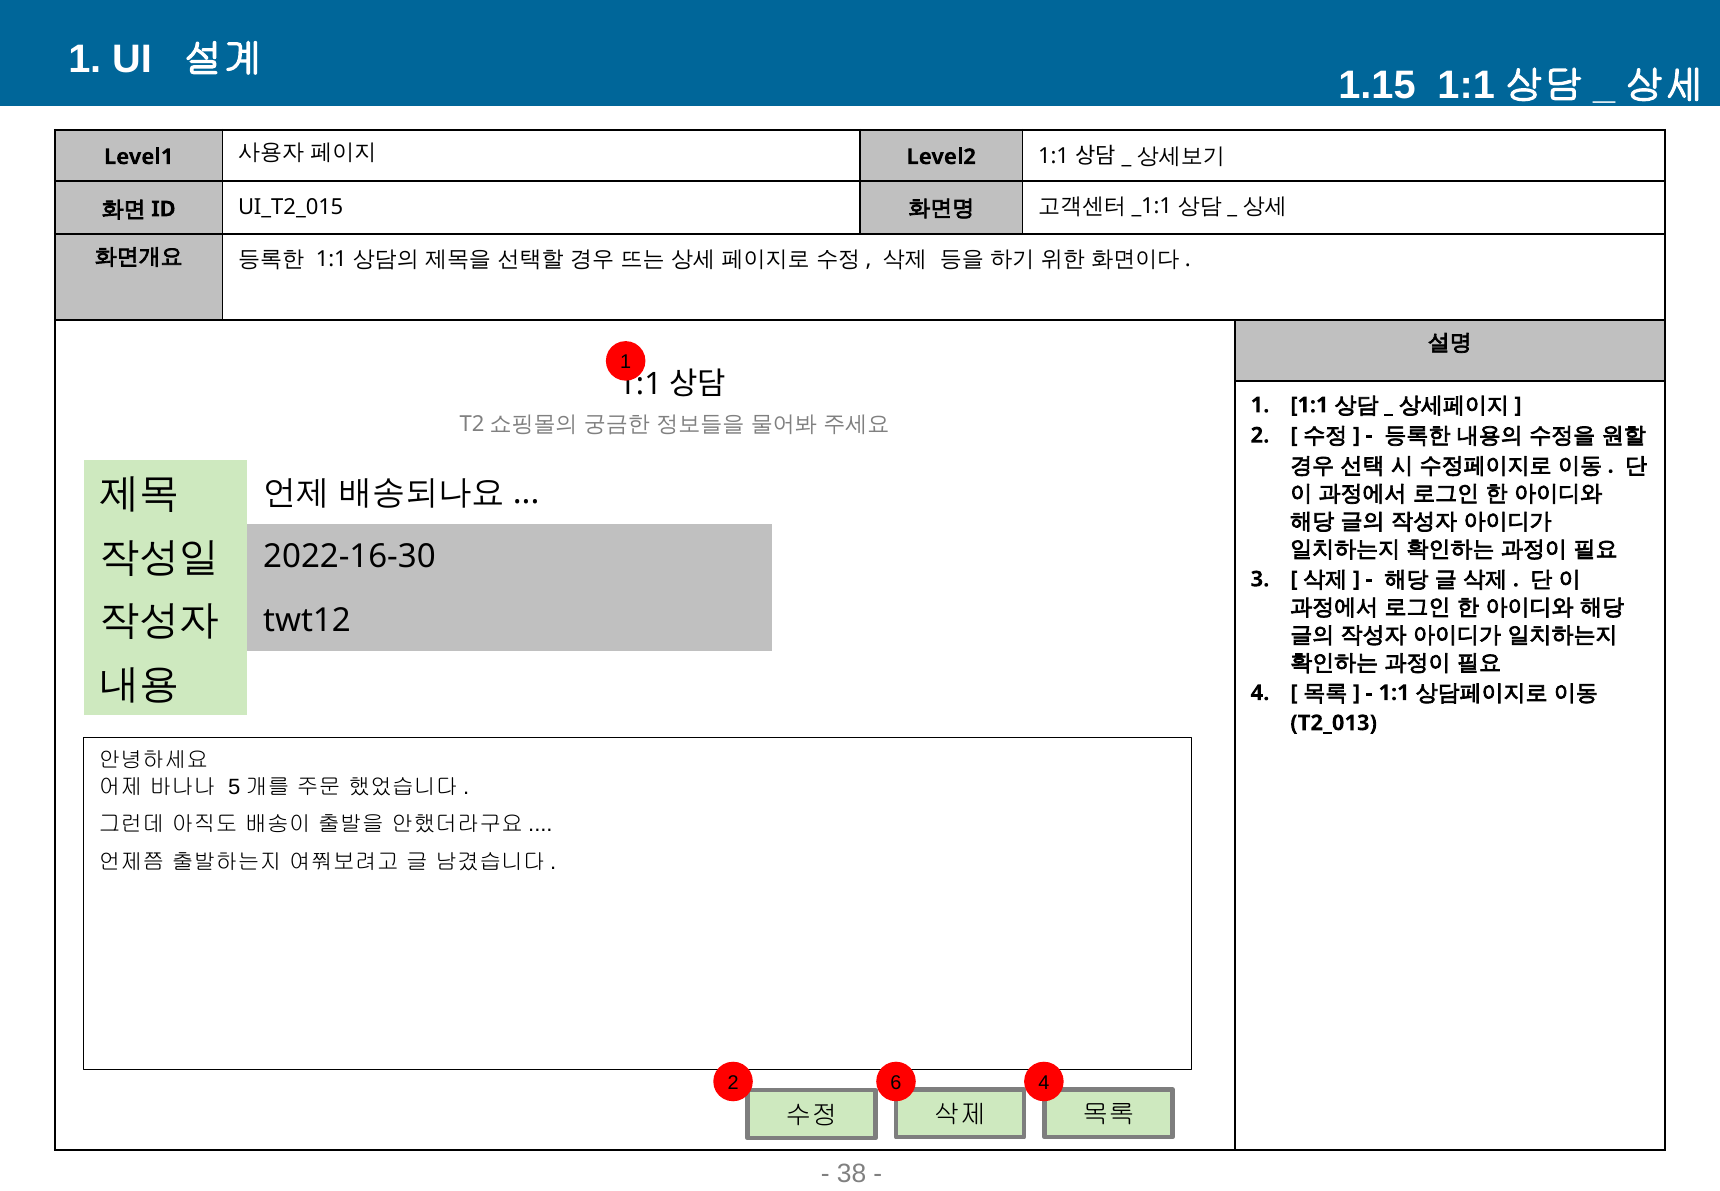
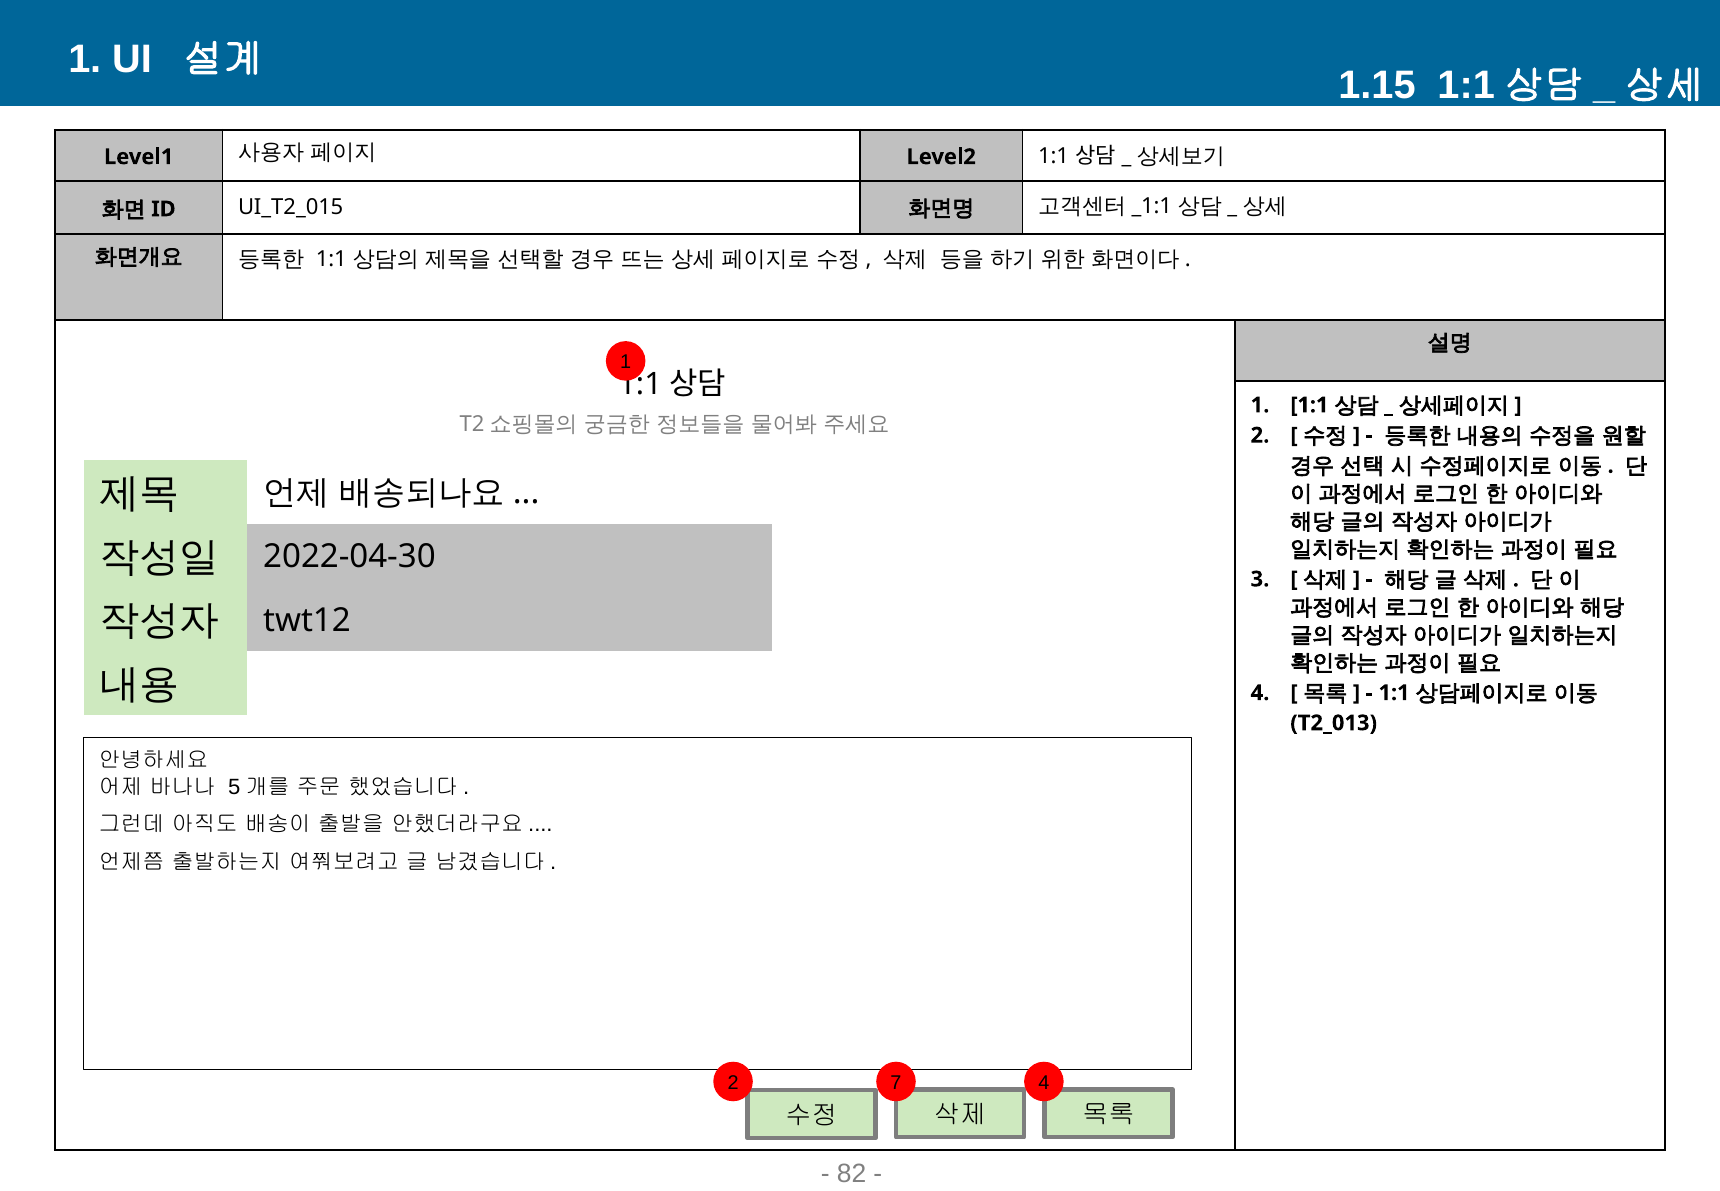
2022-16-30: 2022-16-30 -> 2022-04-30 (349, 556)
6: 6 -> 7 (896, 1083)
38: 38 -> 82 (852, 1173)
